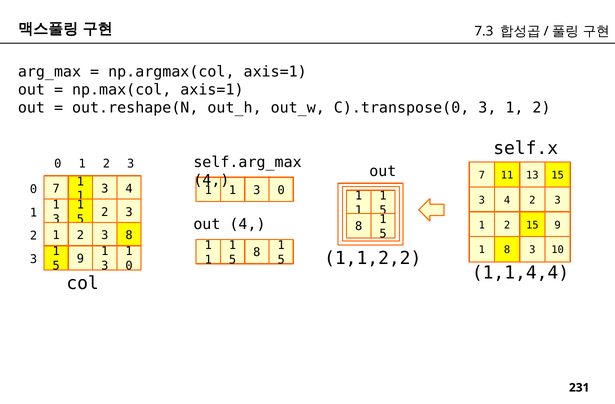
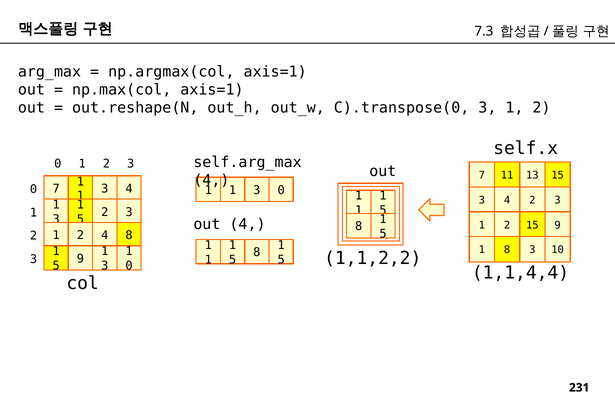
3: 3 -> 4 (105, 235)
